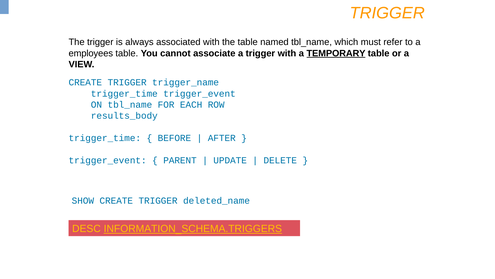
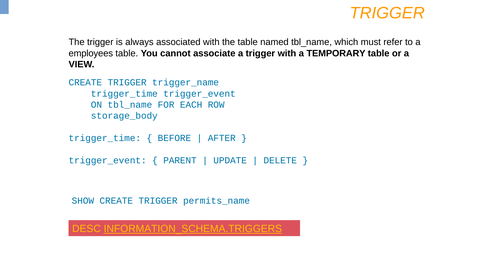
TEMPORARY underline: present -> none (336, 53)
results_body: results_body -> storage_body (124, 116)
deleted_name: deleted_name -> permits_name (217, 200)
